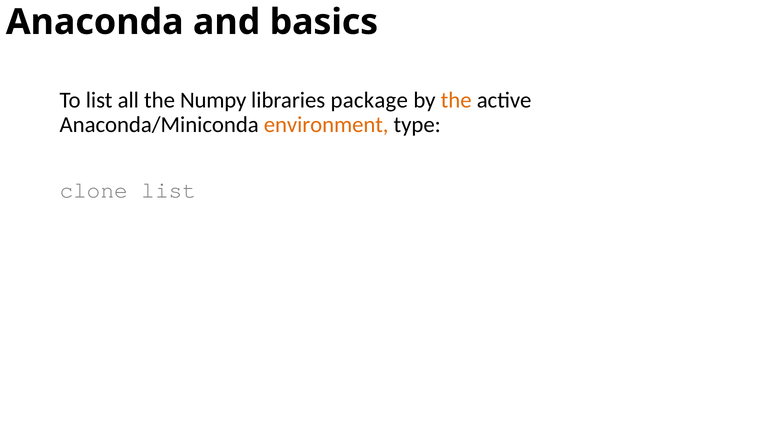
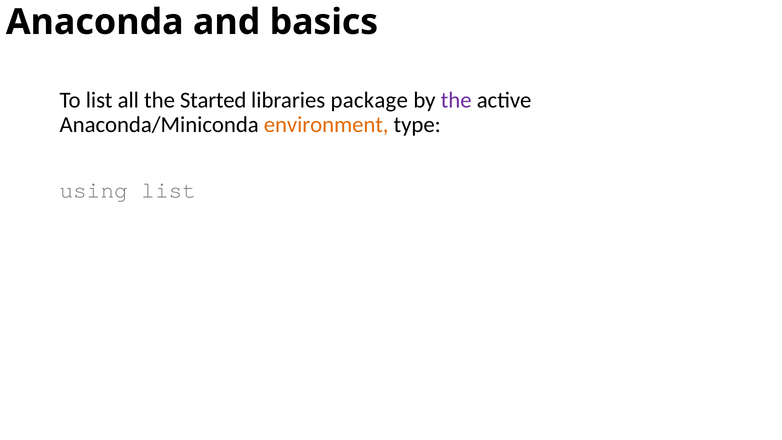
Numpy: Numpy -> Started (213, 100)
the colour: orange -> purple (456, 100)
clone: clone -> using (94, 190)
